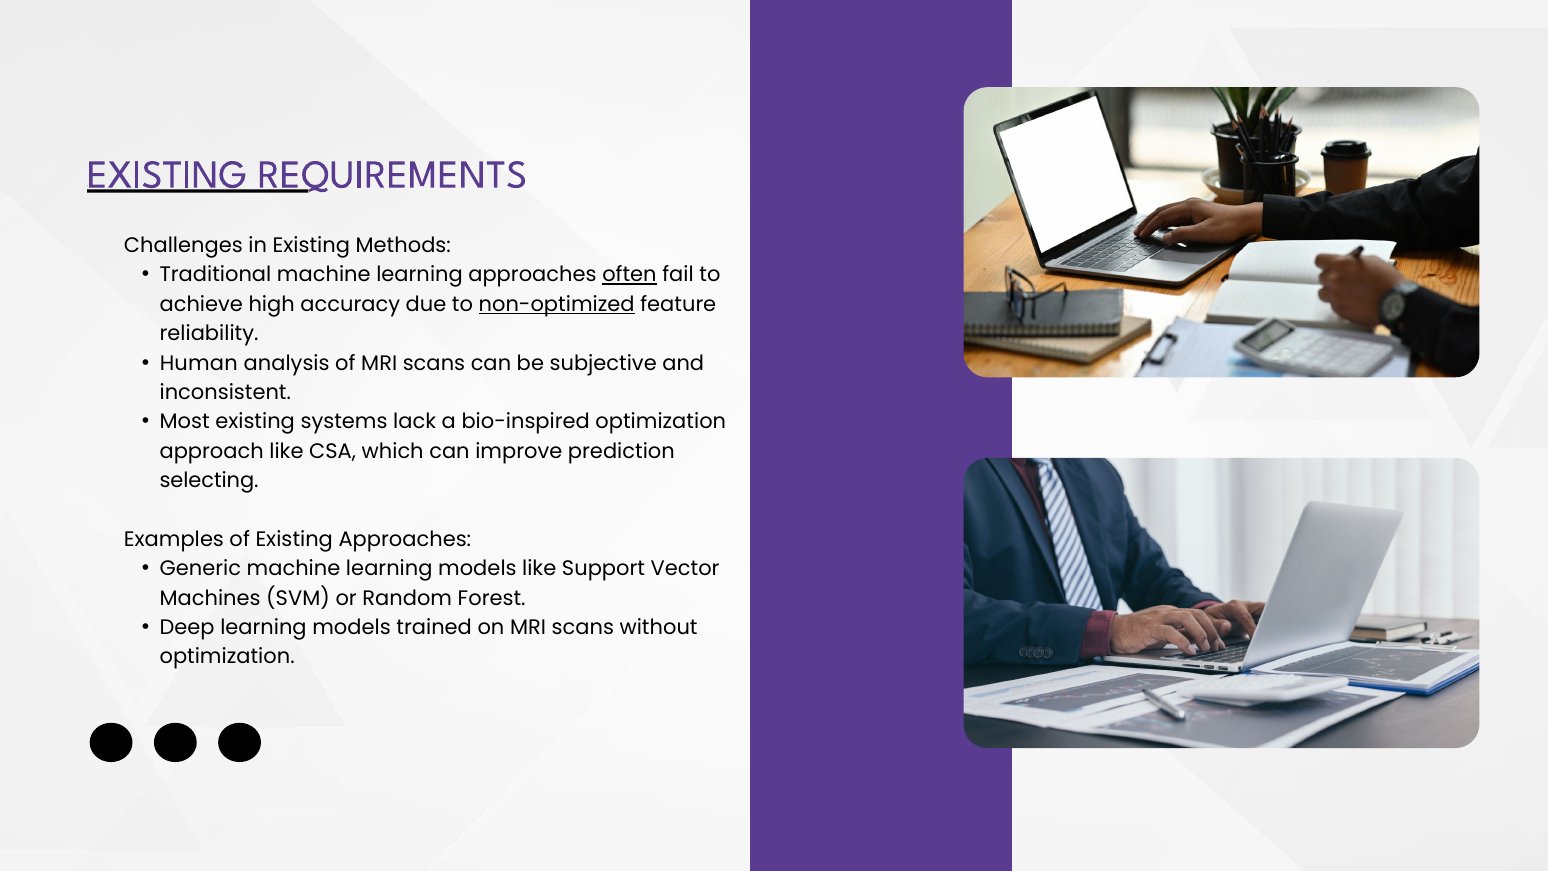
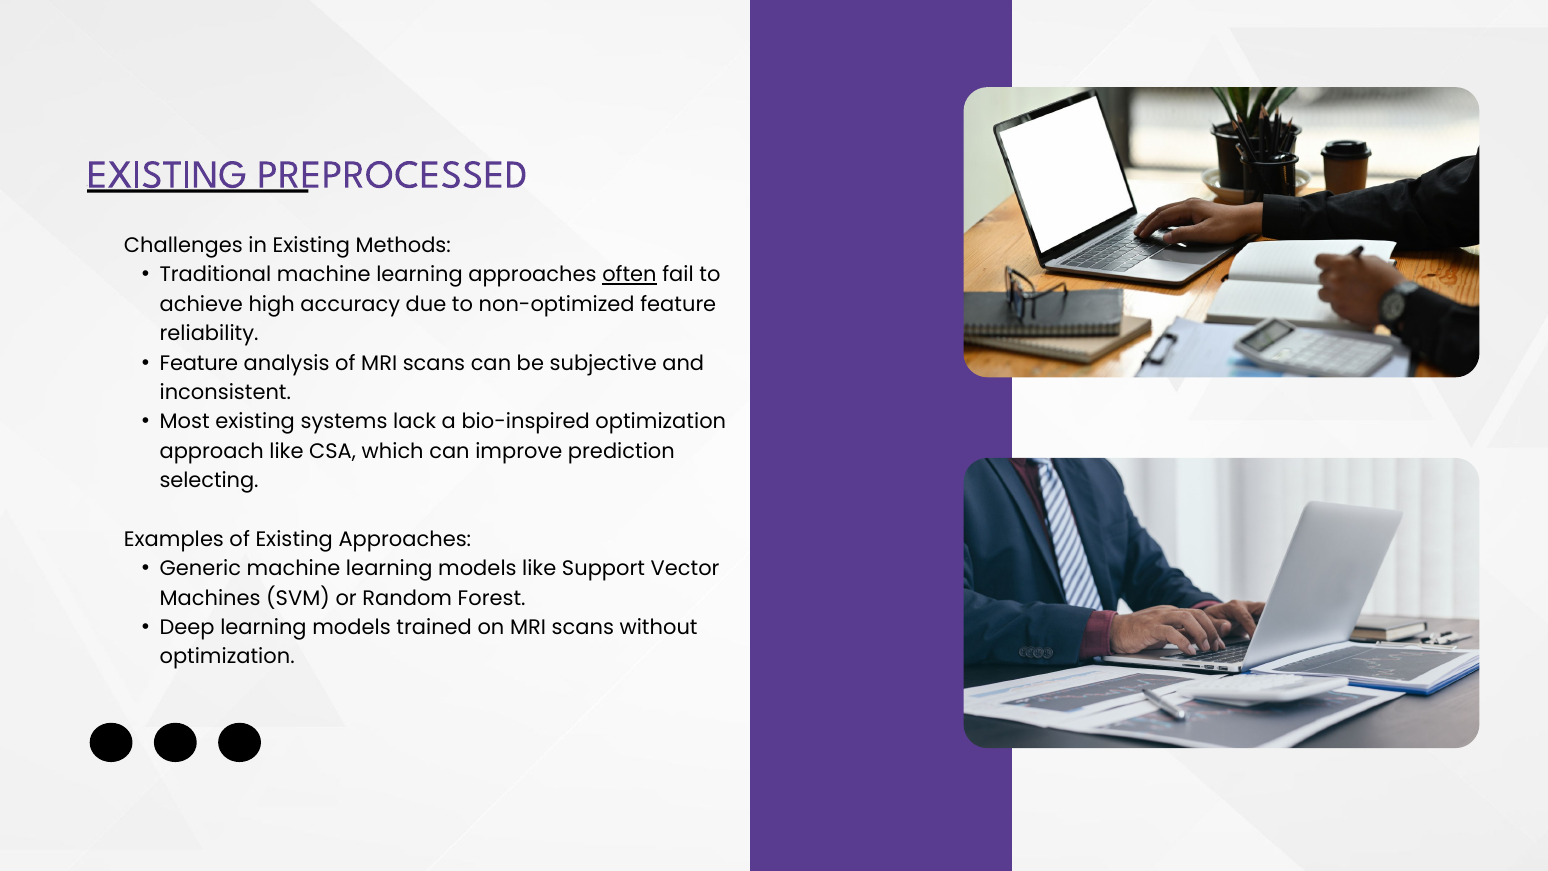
REQUIREMENTS: REQUIREMENTS -> PREPROCESSED (392, 175)
non-optimized underline: present -> none (557, 304)
Human: Human -> Feature (199, 363)
